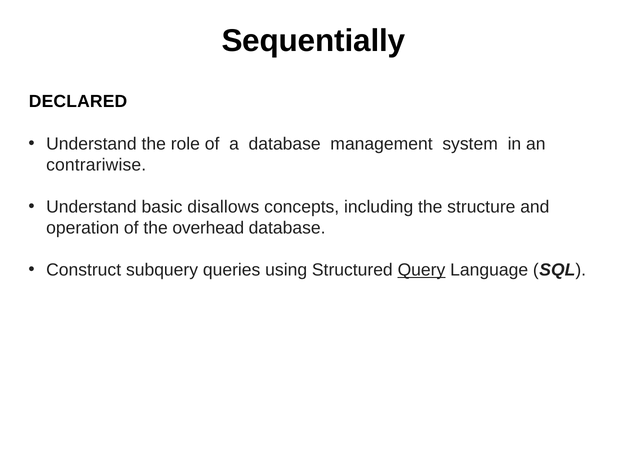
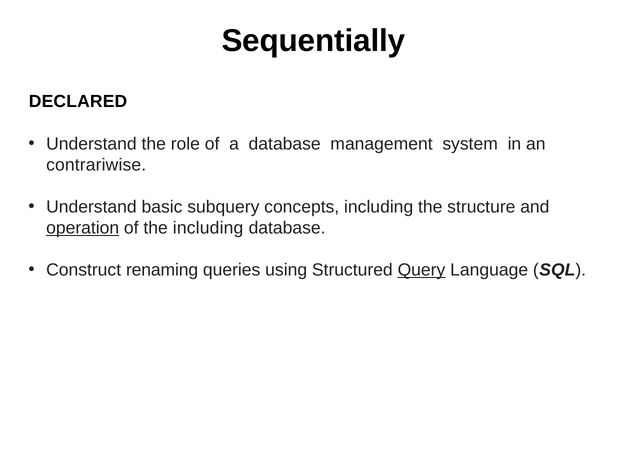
disallows: disallows -> subquery (223, 207)
operation underline: none -> present (83, 228)
the overhead: overhead -> including (208, 228)
subquery: subquery -> renaming (162, 270)
